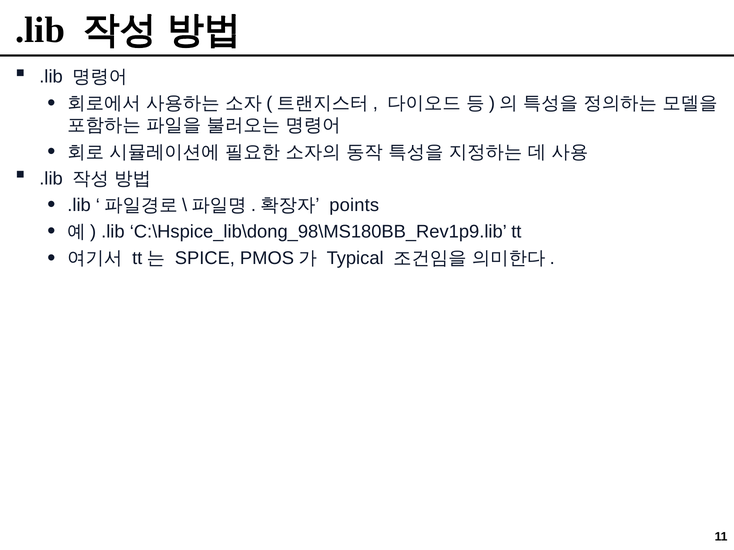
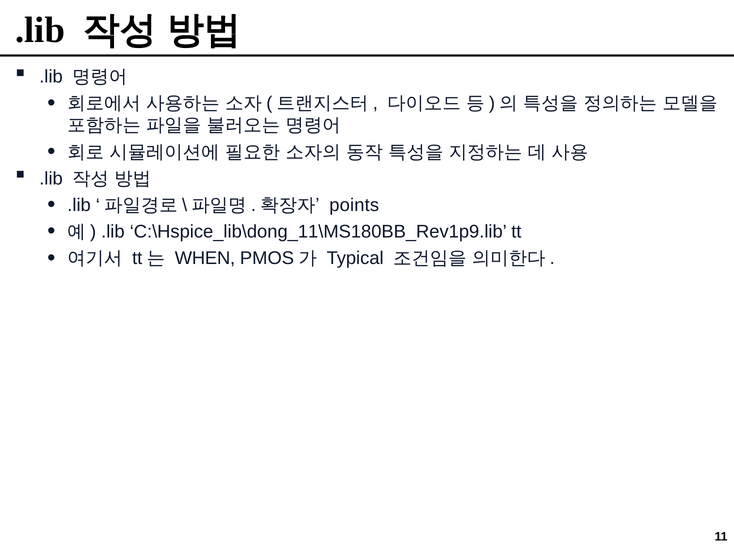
C:\Hspice_lib\dong_98\MS180BB_Rev1p9.lib: C:\Hspice_lib\dong_98\MS180BB_Rev1p9.lib -> C:\Hspice_lib\dong_11\MS180BB_Rev1p9.lib (318, 232)
SPICE: SPICE -> WHEN (205, 259)
